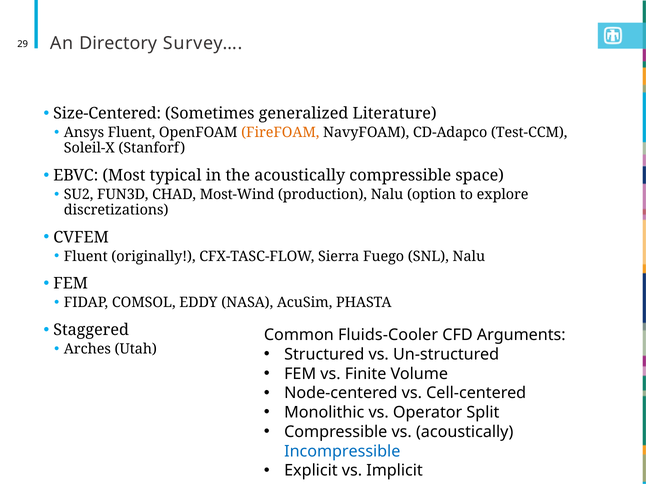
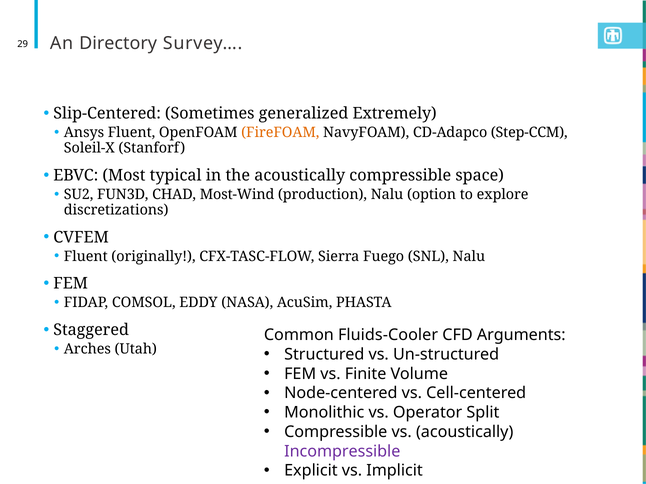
Size-Centered: Size-Centered -> Slip-Centered (107, 114)
Literature: Literature -> Extremely (395, 114)
Test-CCM: Test-CCM -> Step-CCM (529, 133)
Incompressible colour: blue -> purple (342, 452)
